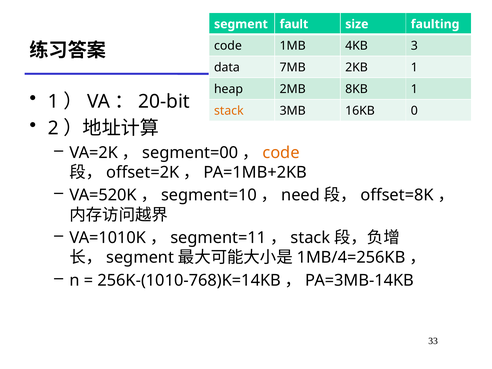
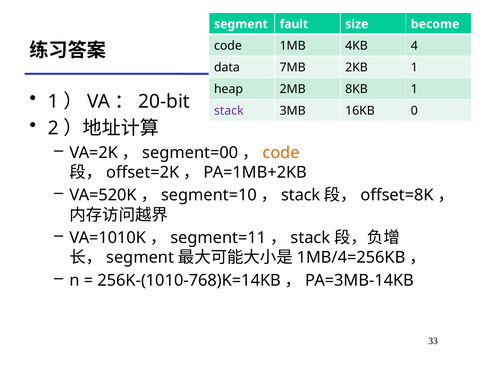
faulting: faulting -> become (435, 24)
3: 3 -> 4 (414, 46)
stack colour: orange -> purple (229, 111)
need: need -> stack (301, 195)
